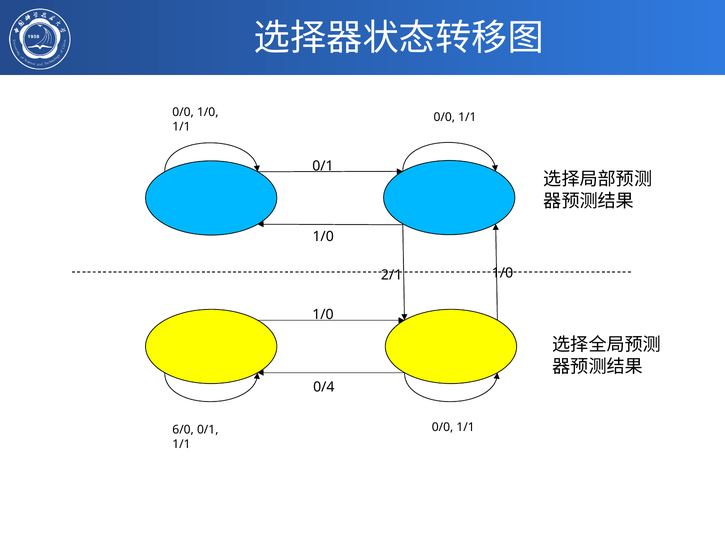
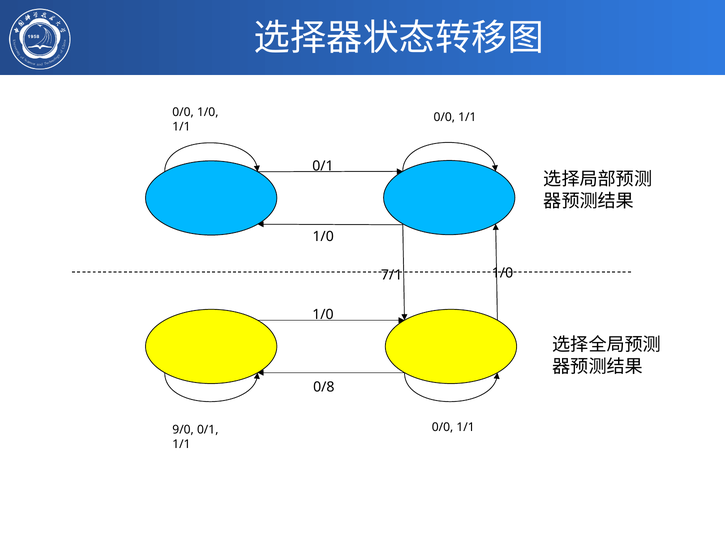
2/1: 2/1 -> 7/1 (392, 275)
0/4: 0/4 -> 0/8 (324, 387)
6/0: 6/0 -> 9/0 (183, 430)
